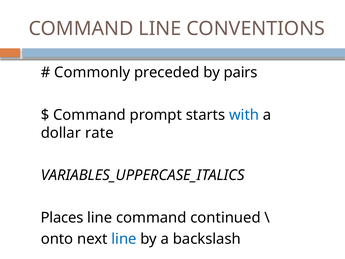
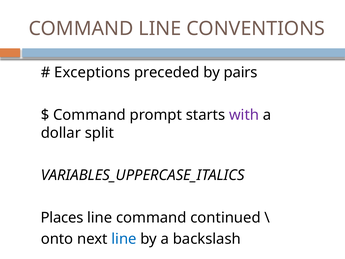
Commonly: Commonly -> Exceptions (92, 73)
with colour: blue -> purple (244, 115)
rate: rate -> split (99, 133)
